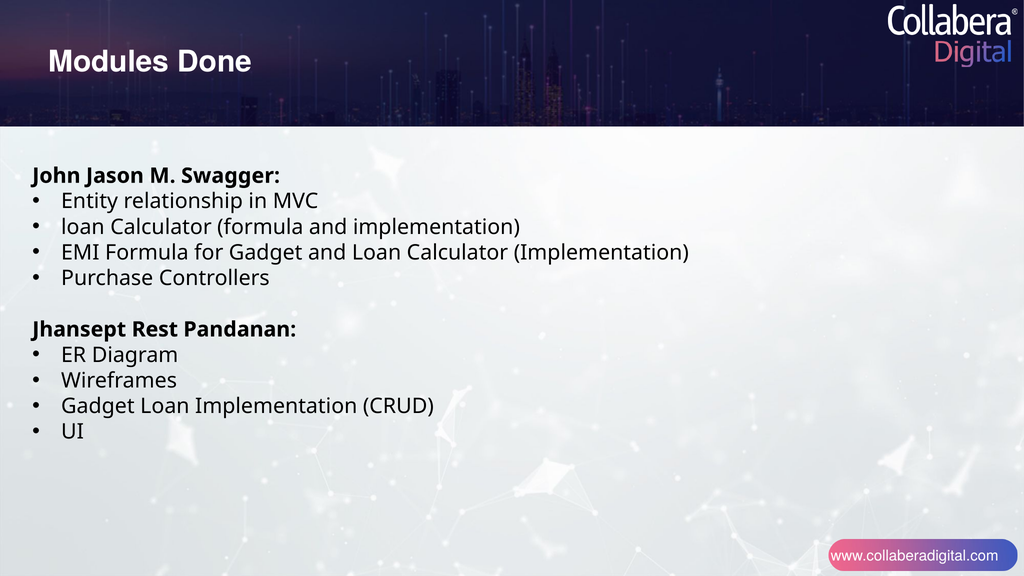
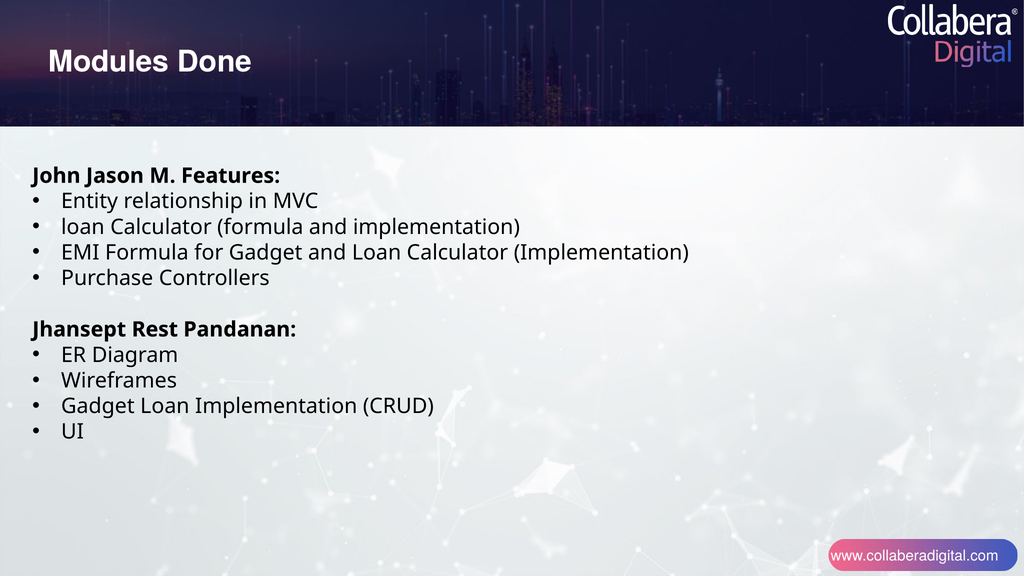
Swagger: Swagger -> Features (231, 176)
